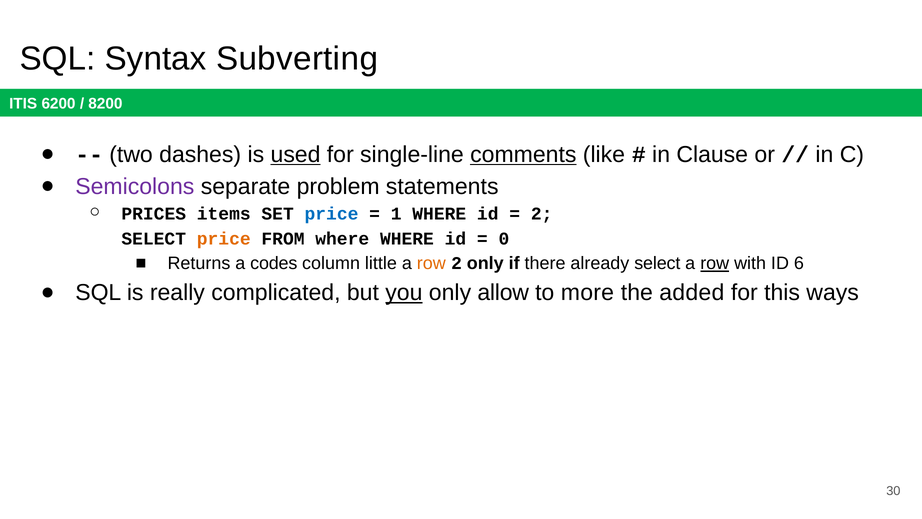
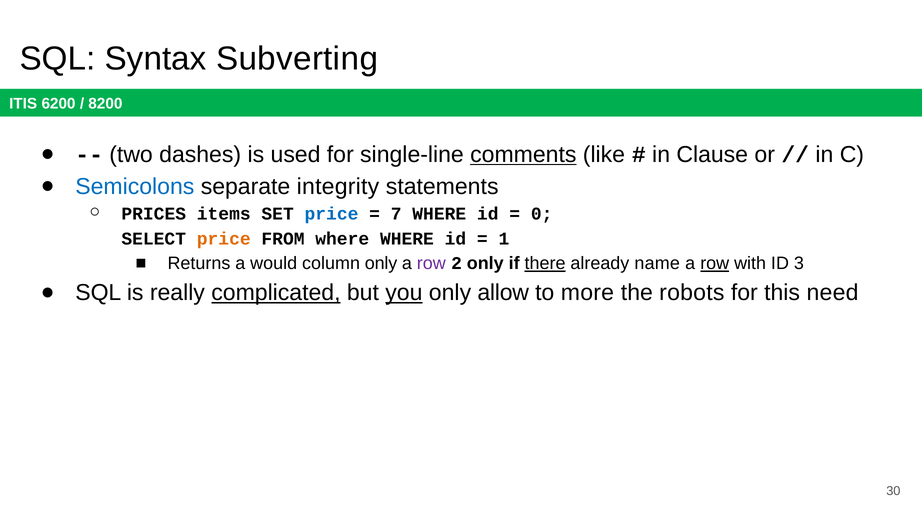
used underline: present -> none (296, 155)
Semicolons colour: purple -> blue (135, 186)
problem: problem -> integrity (338, 186)
1: 1 -> 7 (396, 214)
2: 2 -> 0 (542, 214)
0: 0 -> 1 (504, 239)
codes: codes -> would (274, 263)
column little: little -> only (381, 263)
row colour: orange -> purple (431, 263)
there underline: none -> present (545, 263)
already select: select -> name (657, 263)
6: 6 -> 3 (799, 263)
complicated underline: none -> present (276, 292)
added: added -> robots (692, 292)
ways: ways -> need (833, 292)
